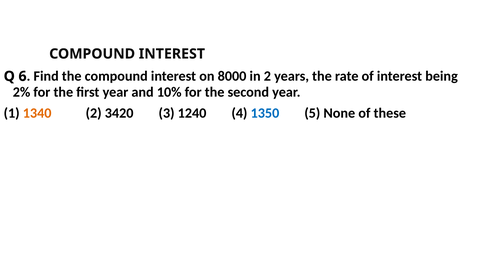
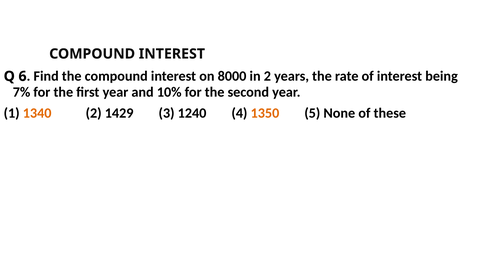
2%: 2% -> 7% (22, 92)
3420: 3420 -> 1429 (119, 113)
1350 colour: blue -> orange (265, 113)
